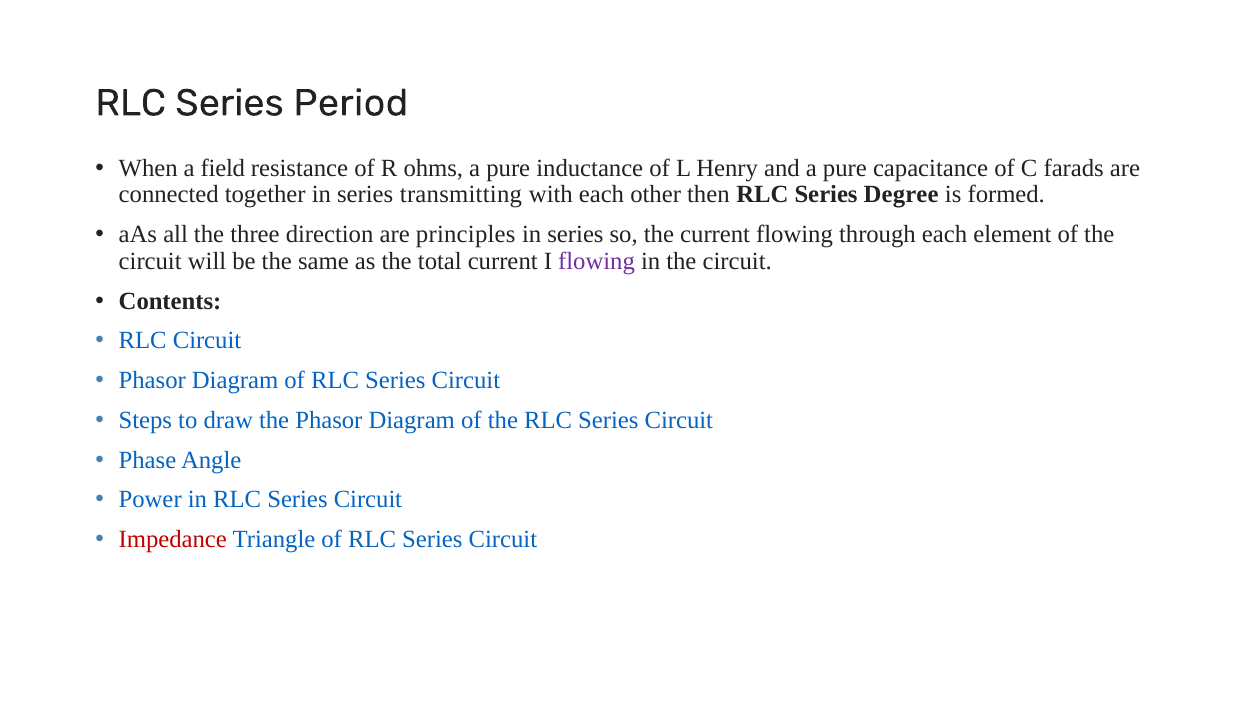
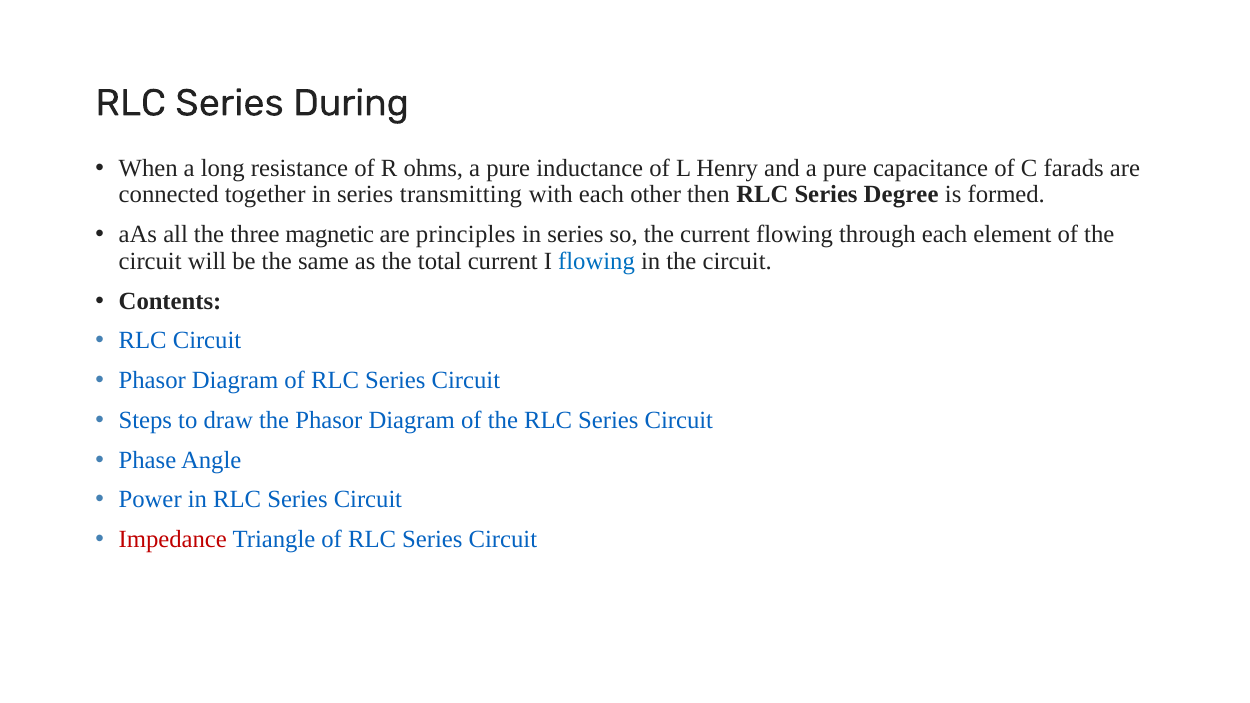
Period: Period -> During (351, 103)
field: field -> long (223, 168)
direction: direction -> magnetic (330, 235)
flowing colour: purple -> blue (597, 261)
